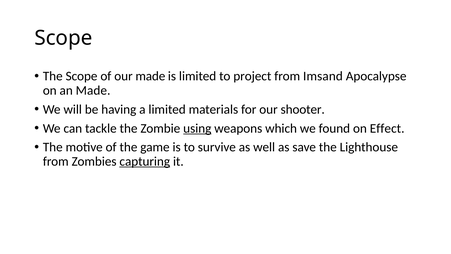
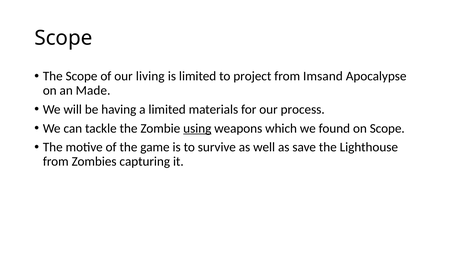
our made: made -> living (150, 76)
shooter: shooter -> process (303, 109)
on Effect: Effect -> Scope (387, 128)
capturing underline: present -> none (145, 161)
